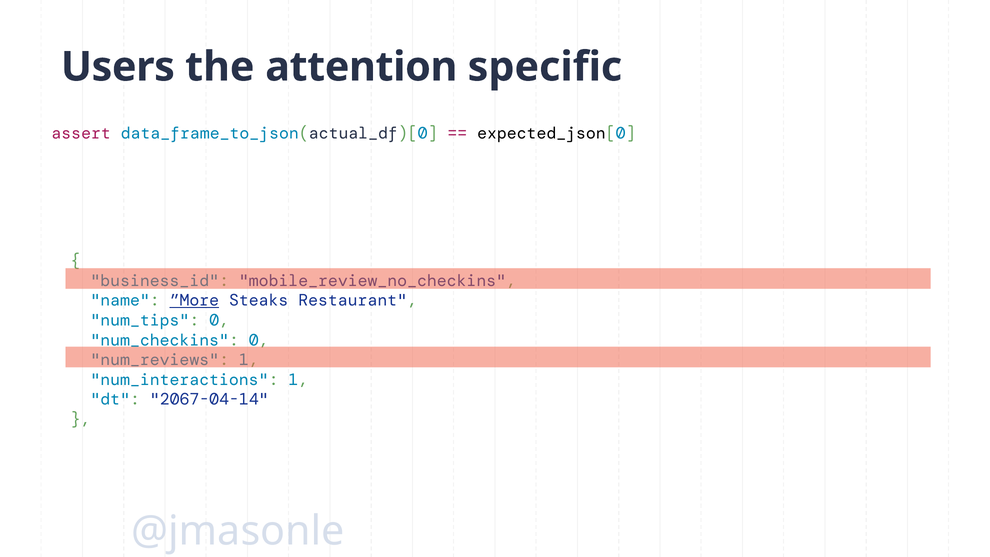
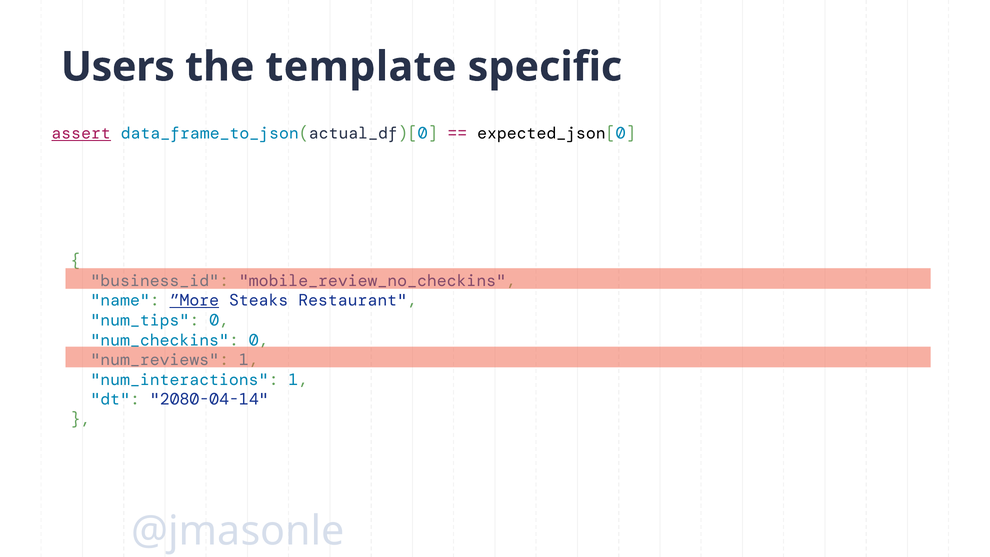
attention: attention -> template (361, 67)
assert underline: none -> present (81, 134)
2067-04-14: 2067-04-14 -> 2080-04-14 (209, 399)
